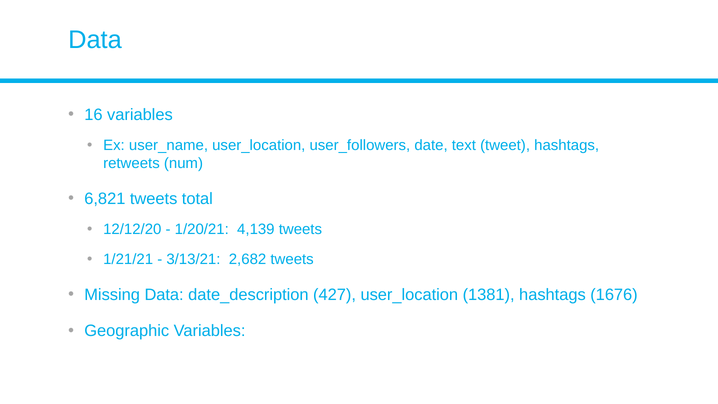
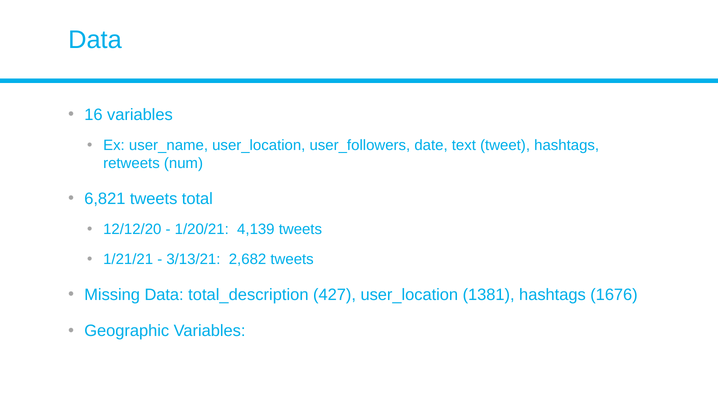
date_description: date_description -> total_description (248, 295)
